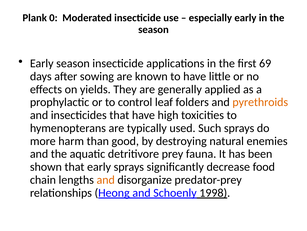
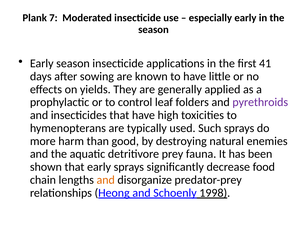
0: 0 -> 7 (53, 18)
69: 69 -> 41 (265, 63)
pyrethroids colour: orange -> purple (260, 102)
